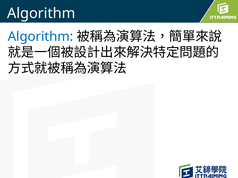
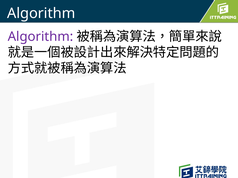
Algorithm colour: blue -> purple (40, 37)
